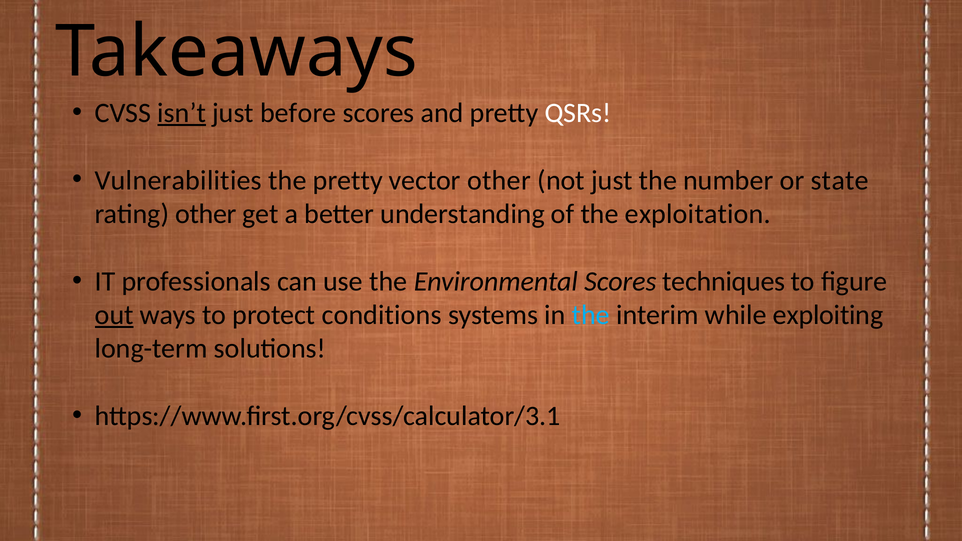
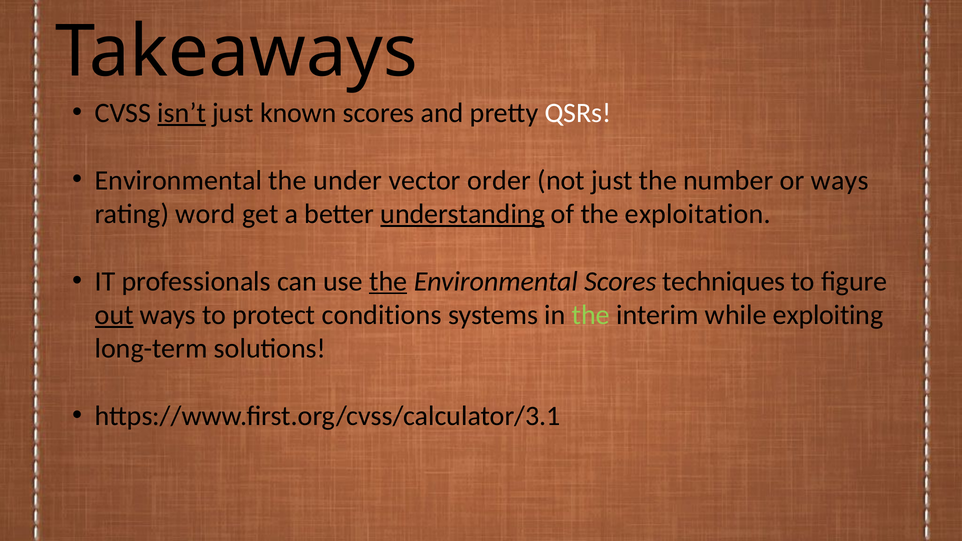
before: before -> known (298, 113)
Vulnerabilities: Vulnerabilities -> Environmental (178, 180)
the pretty: pretty -> under (348, 180)
vector other: other -> order (499, 180)
or state: state -> ways (840, 180)
rating other: other -> word (206, 214)
understanding underline: none -> present (463, 214)
the underline: none -> present (388, 281)
the colour: light blue -> light green (591, 315)
